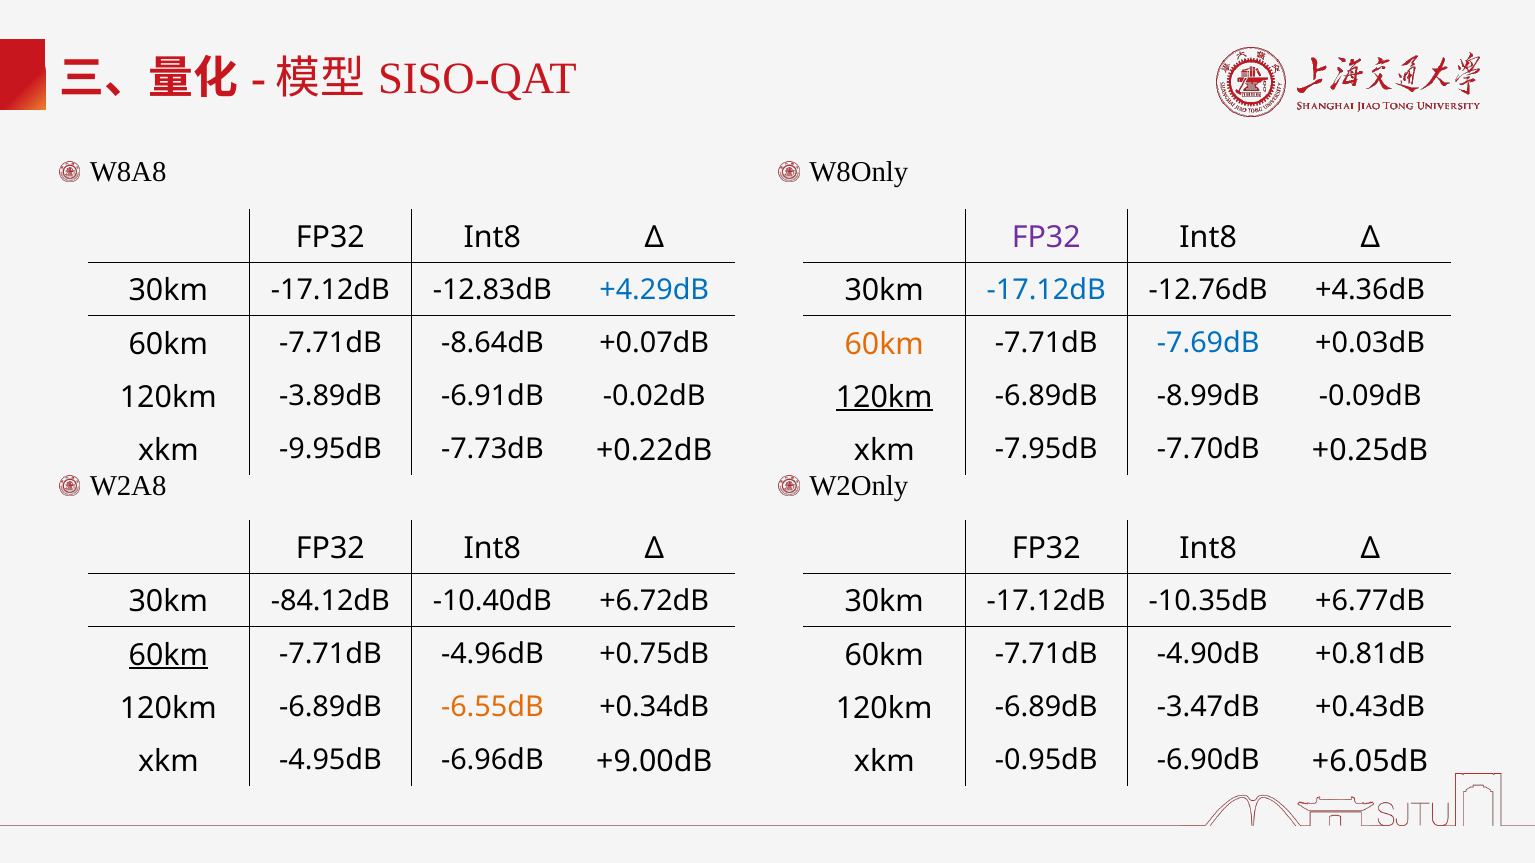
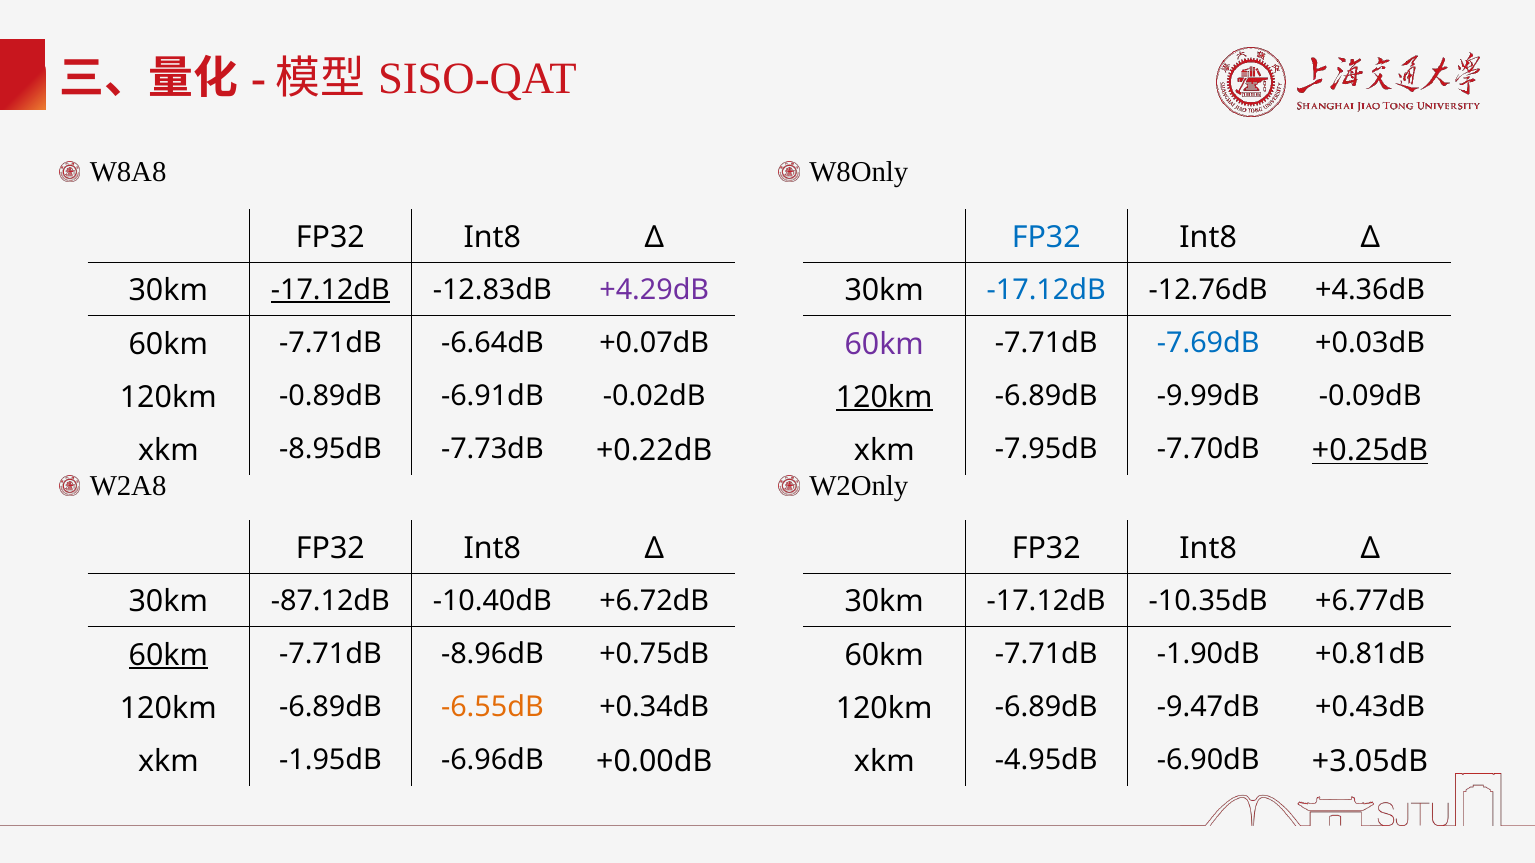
FP32 colour: purple -> blue (1046, 238)
-17.12dB underline: none -> present (330, 290)
+4.29dB colour: blue -> purple (654, 290)
-8.64dB: -8.64dB -> -6.64dB (492, 343)
60km colour: orange -> purple (884, 344)
-3.89dB: -3.89dB -> -0.89dB (330, 396)
-8.99dB: -8.99dB -> -9.99dB (1208, 396)
-9.95dB: -9.95dB -> -8.95dB (330, 449)
+0.25dB underline: none -> present (1370, 451)
-84.12dB: -84.12dB -> -87.12dB (330, 601)
-4.96dB: -4.96dB -> -8.96dB (492, 654)
-4.90dB: -4.90dB -> -1.90dB (1208, 654)
-3.47dB: -3.47dB -> -9.47dB (1208, 707)
-4.95dB: -4.95dB -> -1.95dB (330, 760)
+9.00dB: +9.00dB -> +0.00dB (654, 762)
-0.95dB: -0.95dB -> -4.95dB (1046, 760)
+6.05dB: +6.05dB -> +3.05dB (1370, 762)
